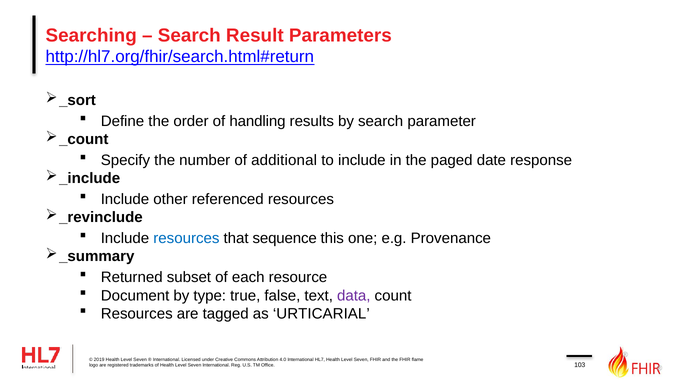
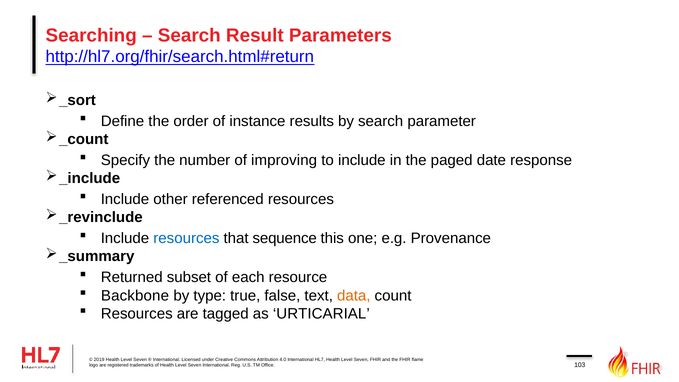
handling: handling -> instance (257, 121)
additional: additional -> improving (284, 160)
Document: Document -> Backbone (135, 295)
data colour: purple -> orange (354, 295)
